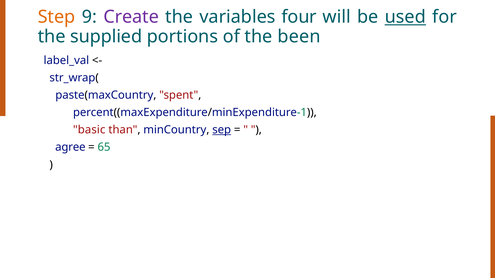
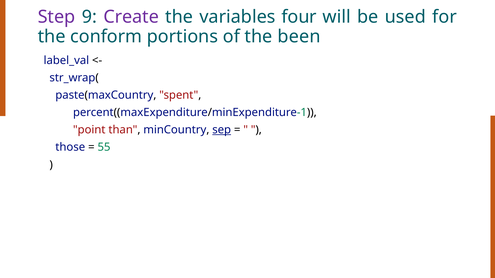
Step colour: orange -> purple (57, 17)
used underline: present -> none (405, 17)
supplied: supplied -> conform (106, 37)
basic: basic -> point (89, 130)
agree: agree -> those (70, 147)
65: 65 -> 55 (104, 147)
